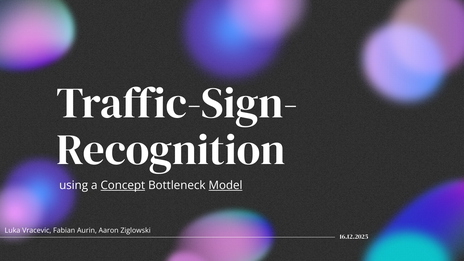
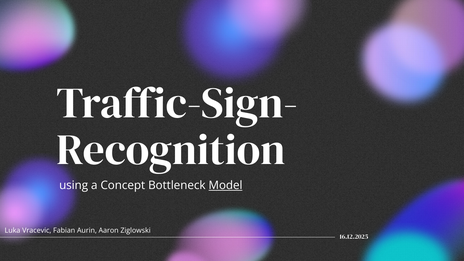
Concept underline: present -> none (123, 185)
